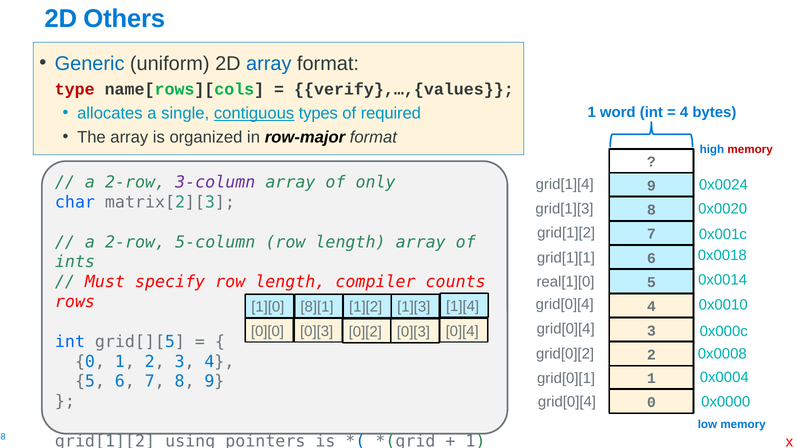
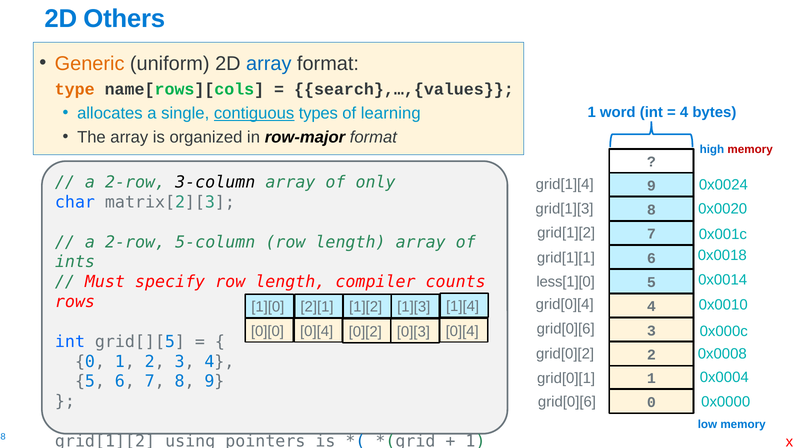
Generic colour: blue -> orange (90, 64)
type colour: red -> orange (75, 89)
verify},…,{values: verify},…,{values -> search},…,{values (404, 89)
required: required -> learning (391, 113)
3-column colour: purple -> black (215, 182)
real[1][0: real[1][0 -> less[1][0 (566, 282)
8][1: 8][1 -> 2][1 (317, 307)
grid[0][4: grid[0][4 -> grid[0][6 (566, 329)
0][0 0][3: 0][3 -> 0][4 (317, 331)
grid[0][4: grid[0][4 -> grid[0][6 (567, 402)
